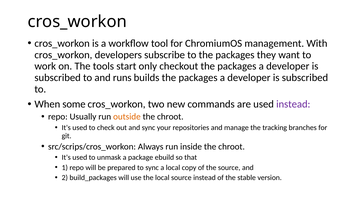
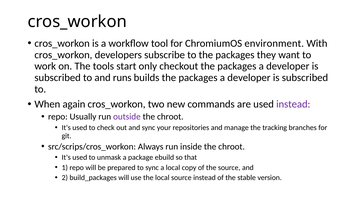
management: management -> environment (274, 43)
some: some -> again (74, 104)
outside colour: orange -> purple (127, 117)
